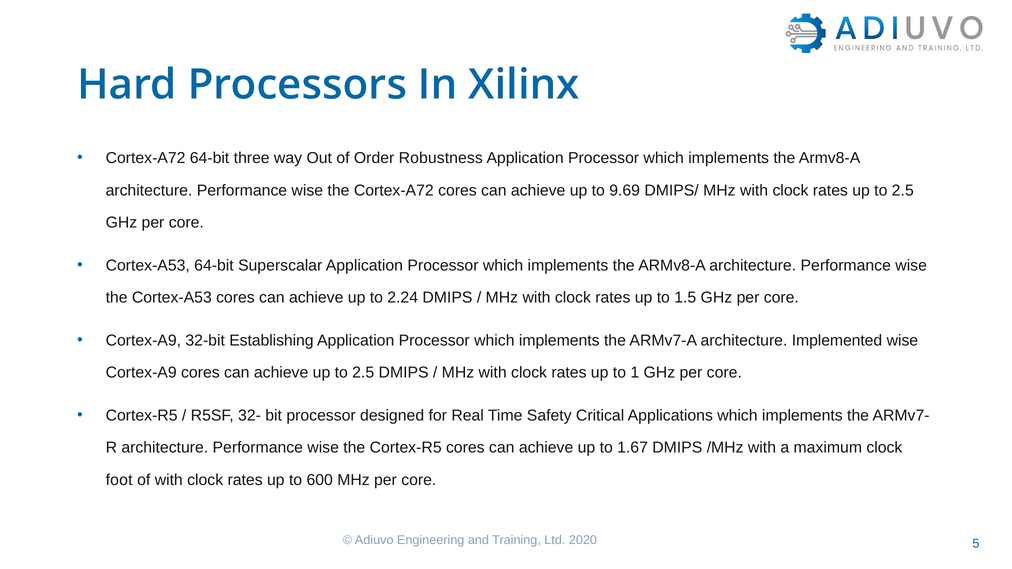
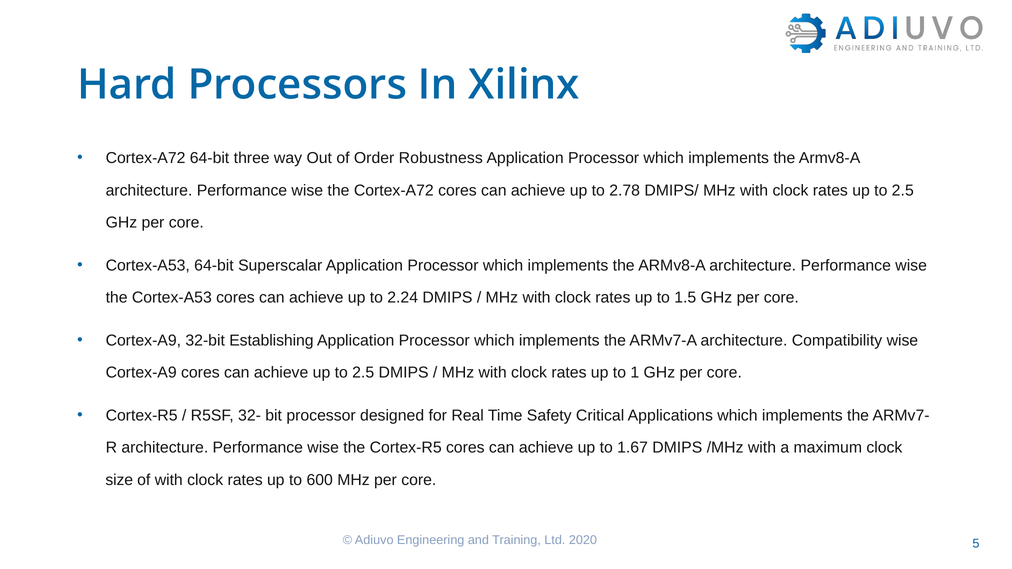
9.69: 9.69 -> 2.78 (625, 190)
Implemented: Implemented -> Compatibility (837, 341)
foot: foot -> size (119, 480)
